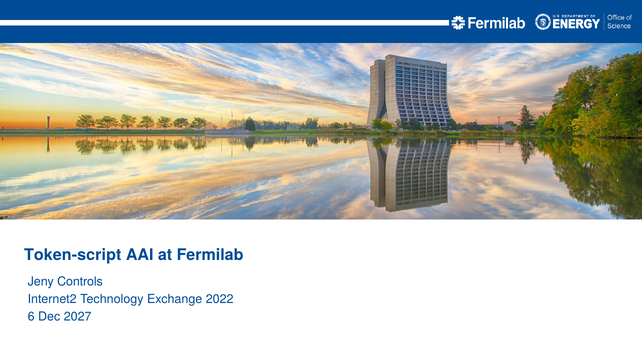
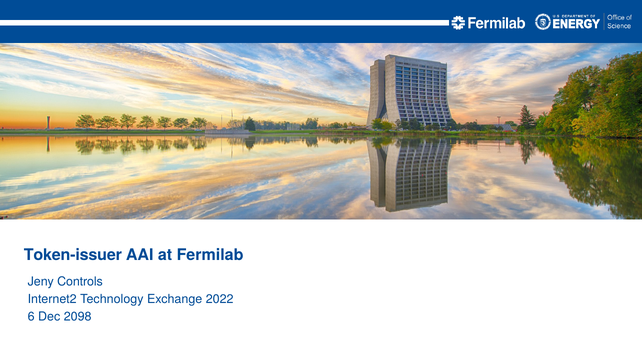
Token-script: Token-script -> Token-issuer (73, 255)
2027: 2027 -> 2098 (78, 317)
